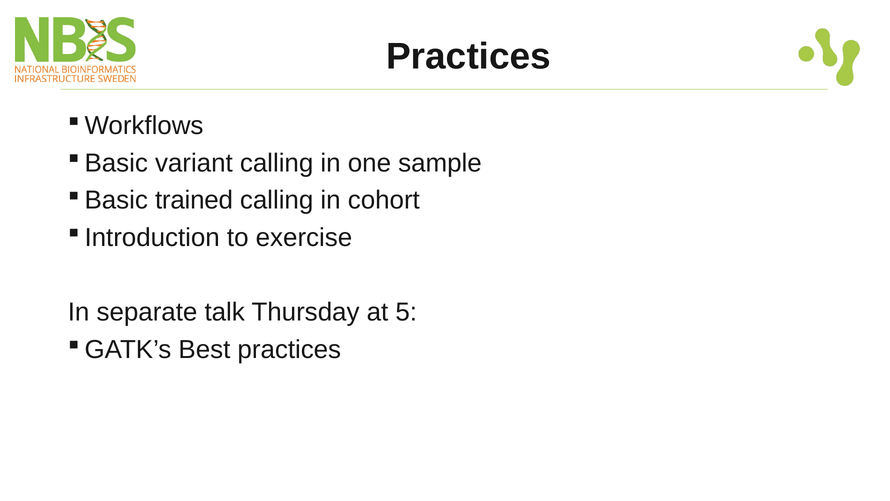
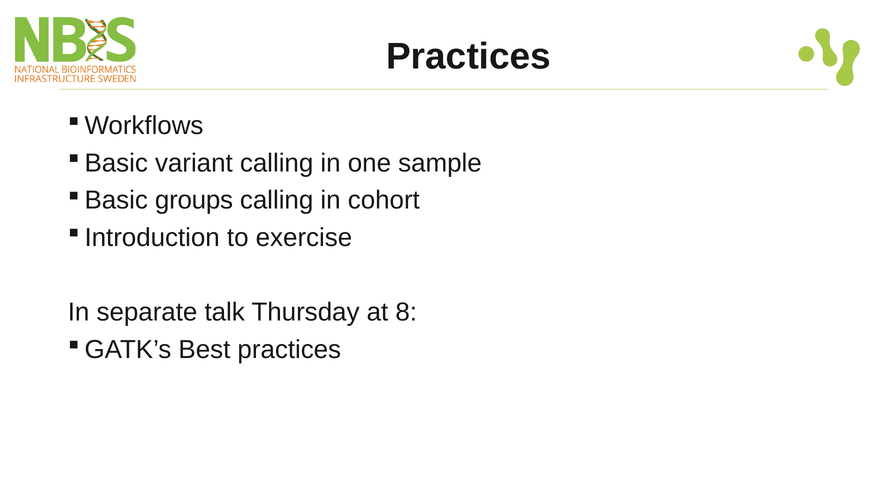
trained: trained -> groups (194, 200)
5: 5 -> 8 (406, 312)
